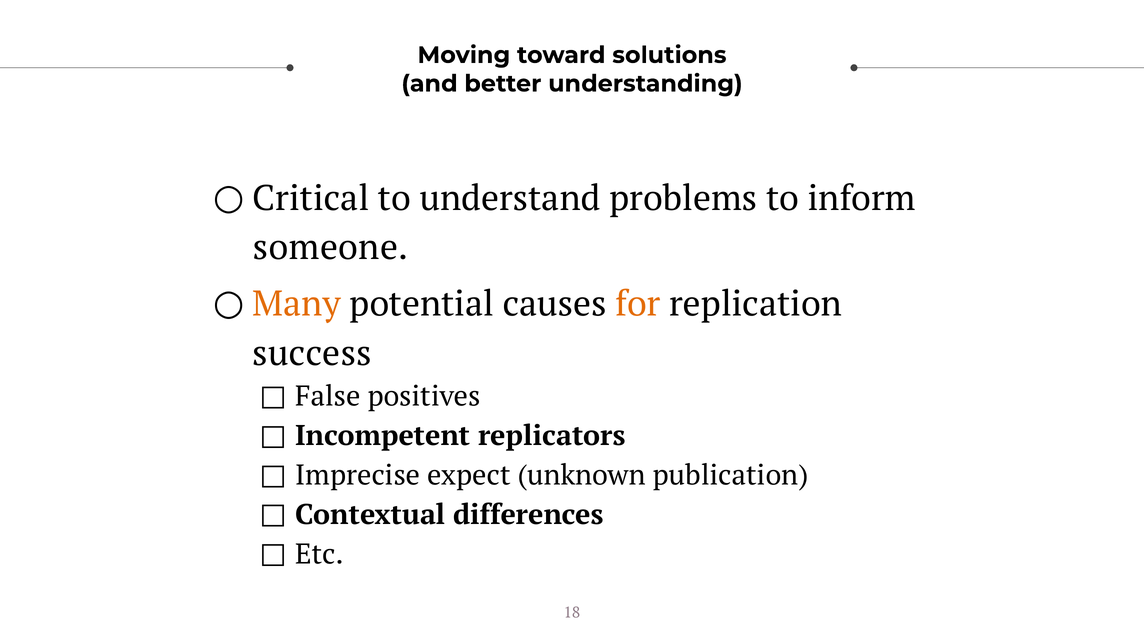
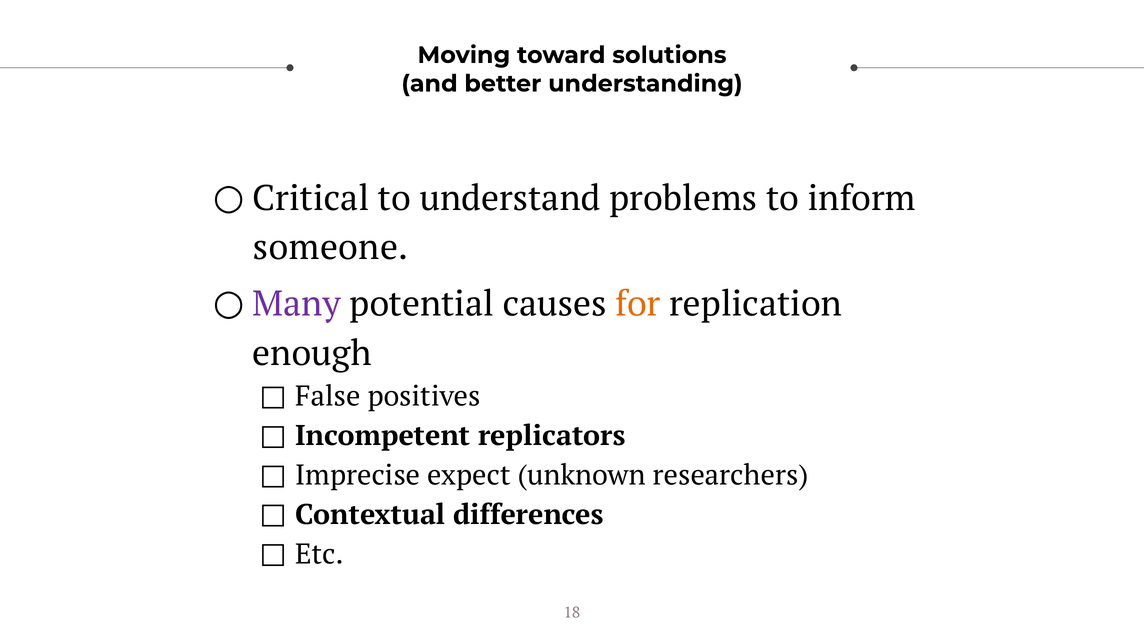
Many colour: orange -> purple (297, 304)
success: success -> enough (312, 354)
publication: publication -> researchers (731, 476)
